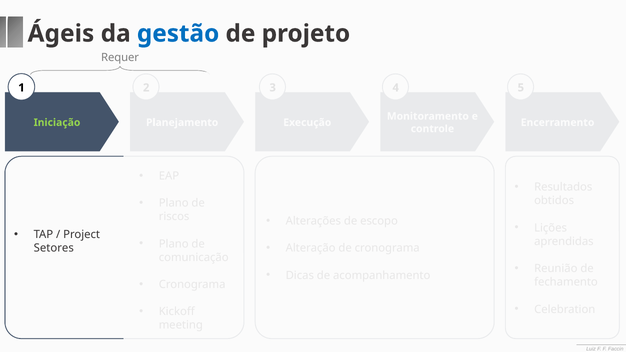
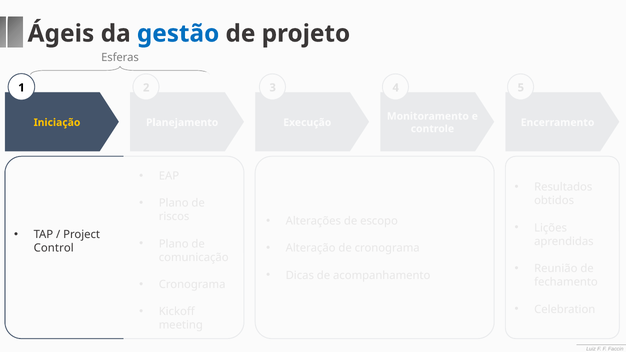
Requer: Requer -> Esferas (120, 57)
Iniciação colour: light green -> yellow (57, 123)
Setores: Setores -> Control (54, 248)
